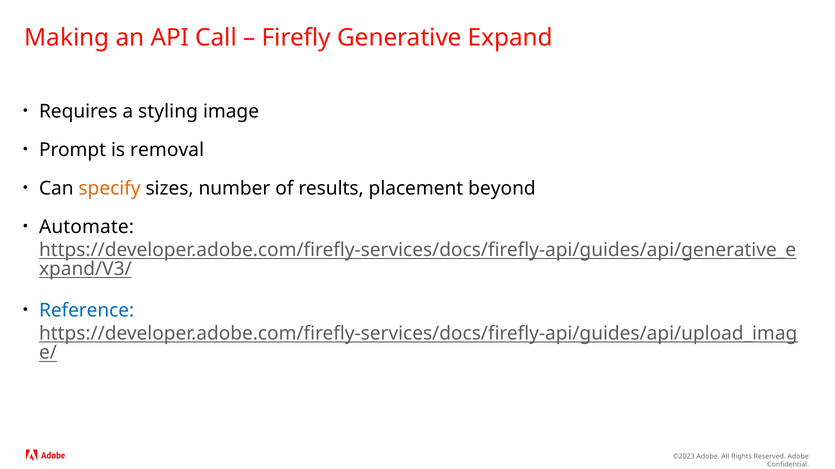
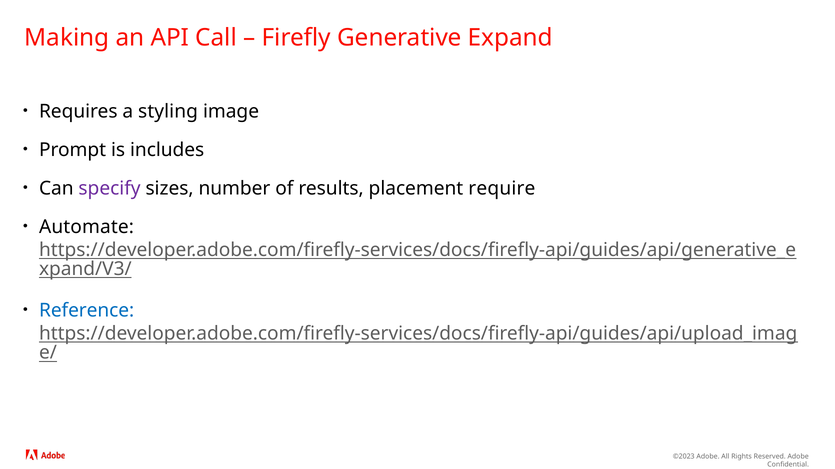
removal: removal -> includes (167, 150)
specify colour: orange -> purple (110, 189)
beyond: beyond -> require (502, 189)
